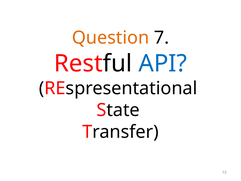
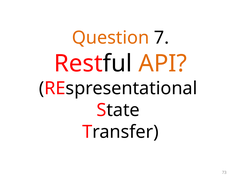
API colour: blue -> orange (163, 63)
